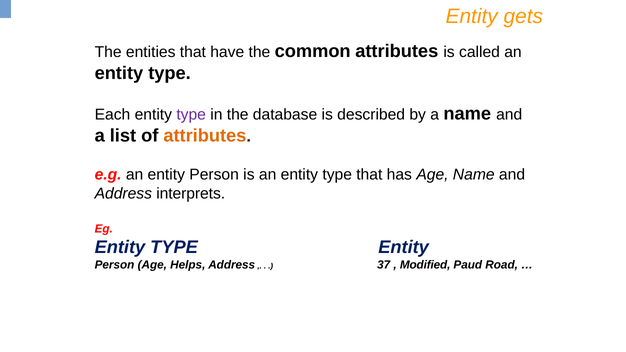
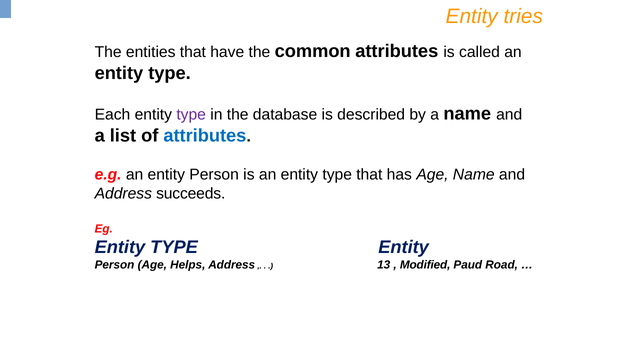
gets: gets -> tries (523, 16)
attributes colour: orange -> blue (205, 136)
interprets: interprets -> succeeds (191, 194)
37: 37 -> 13 (384, 265)
